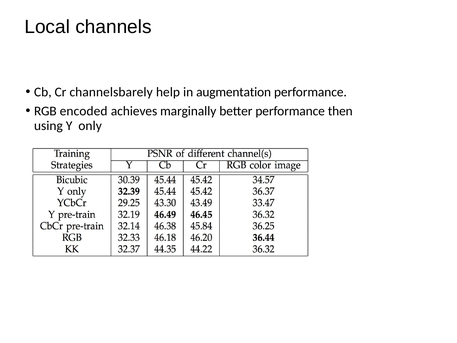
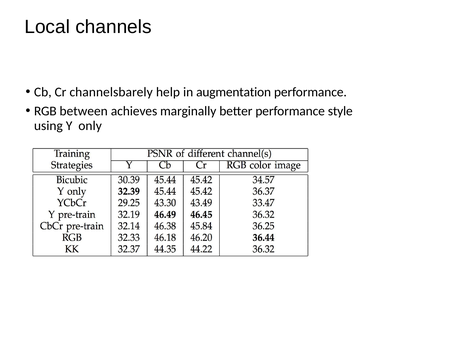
encoded: encoded -> between (84, 111)
then: then -> style (340, 111)
